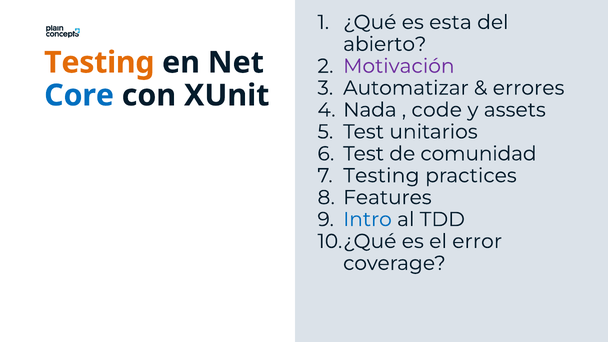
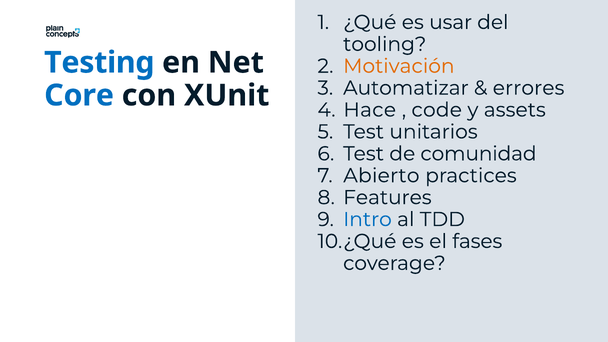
esta: esta -> usar (451, 22)
abierto: abierto -> tooling (385, 44)
Testing colour: orange -> blue (99, 63)
Motivación colour: purple -> orange (399, 66)
Nada: Nada -> Hace (370, 110)
Testing: Testing -> Abierto (381, 176)
error: error -> fases (477, 241)
